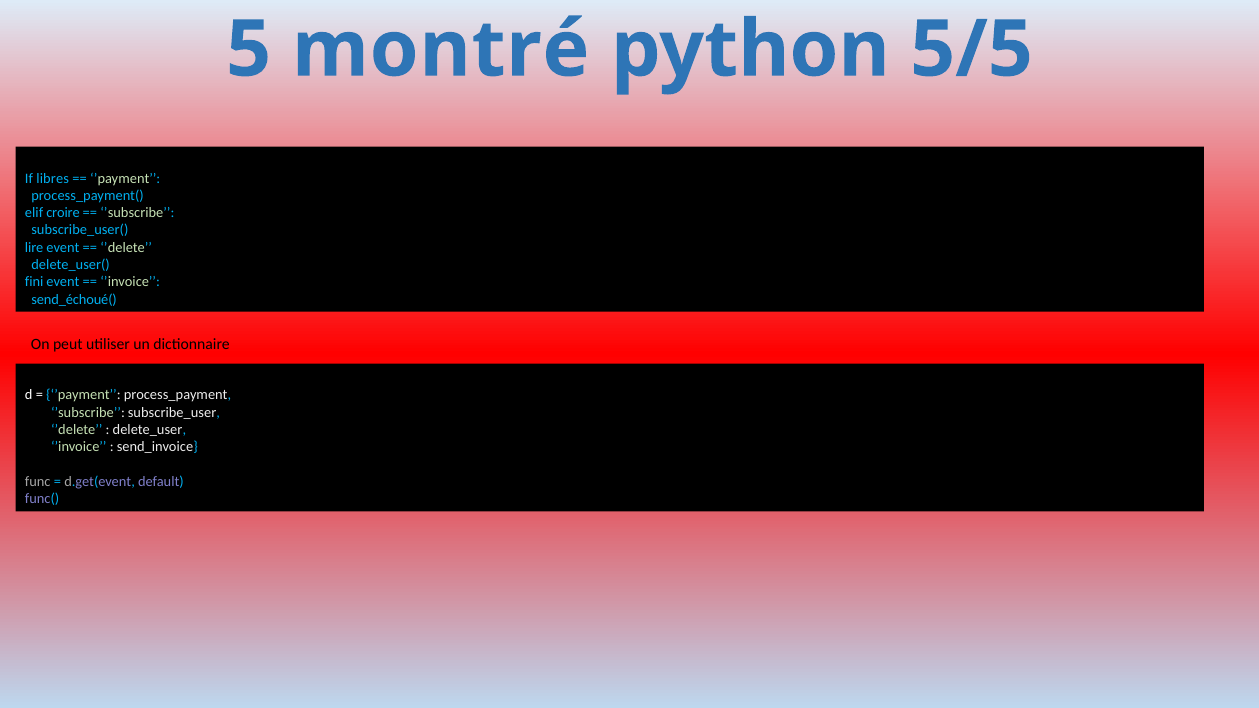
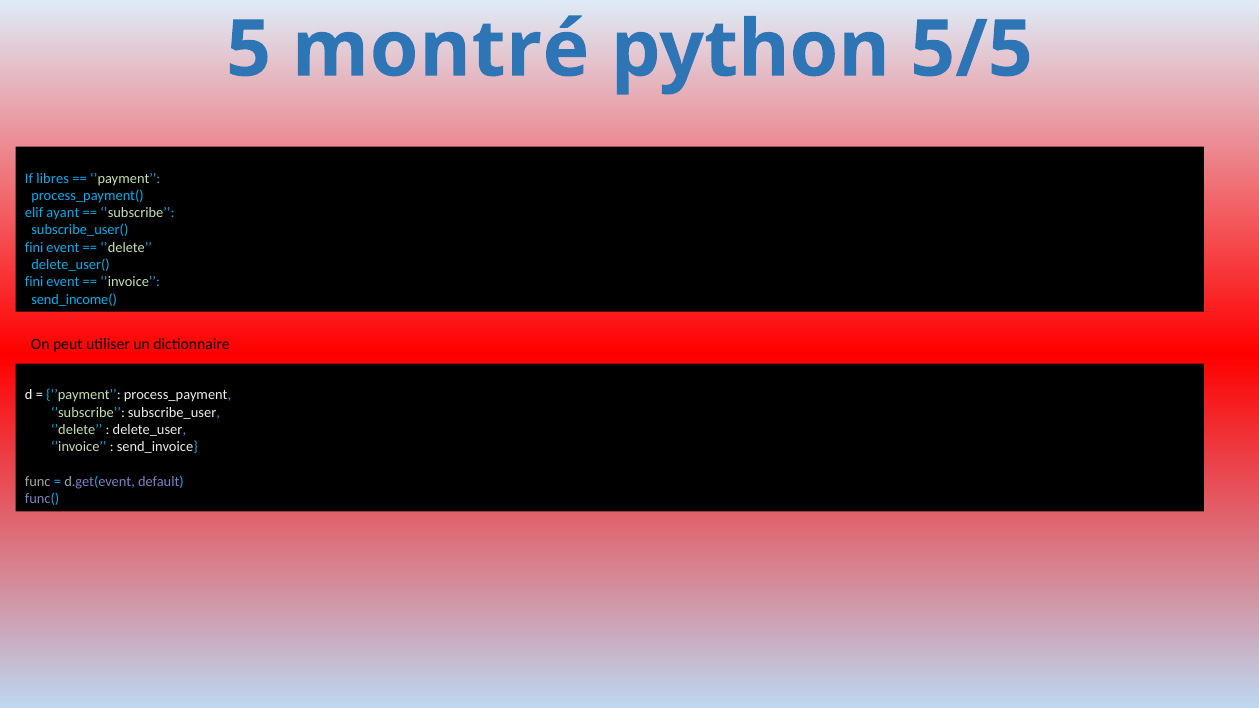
croire: croire -> ayant (63, 213)
lire: lire -> fini (34, 248)
send_échoué(: send_échoué( -> send_income( (74, 300)
